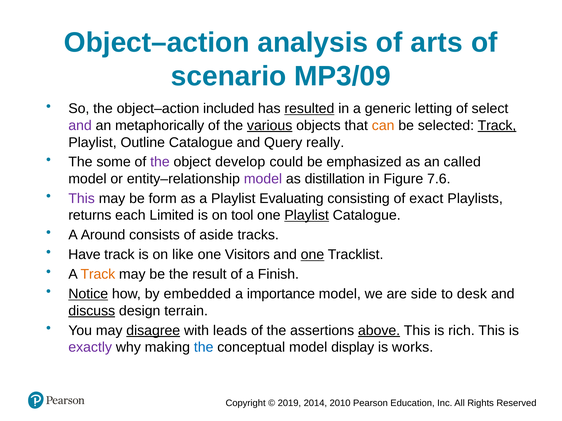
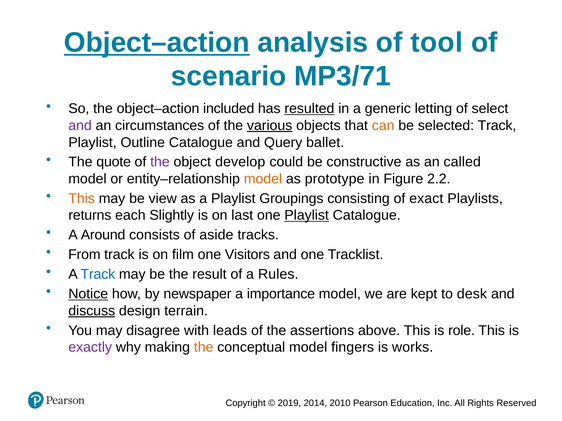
Object–action underline: none -> present (157, 43)
arts: arts -> tool (437, 43)
MP3/09: MP3/09 -> MP3/71 (343, 76)
metaphorically: metaphorically -> circumstances (160, 126)
Track underline: present -> none (497, 126)
really: really -> ballet (325, 143)
some: some -> quote (114, 162)
emphasized: emphasized -> constructive (364, 162)
model colour: purple -> orange (263, 179)
distillation: distillation -> prototype (335, 179)
7.6: 7.6 -> 2.2 (439, 179)
This colour: purple -> orange (82, 199)
form: form -> view (163, 199)
Evaluating: Evaluating -> Groupings (291, 199)
Limited: Limited -> Slightly (172, 216)
tool: tool -> last (242, 216)
Have: Have -> From (84, 255)
like: like -> film (183, 255)
one underline: present -> none (312, 255)
Track colour: orange -> blue (98, 275)
Finish: Finish -> Rules (278, 275)
embedded: embedded -> newspaper (197, 294)
side: side -> kept (424, 294)
disagree underline: present -> none (153, 331)
above underline: present -> none (379, 331)
rich: rich -> role (462, 331)
the colour: blue -> orange (204, 348)
display: display -> fingers (353, 348)
